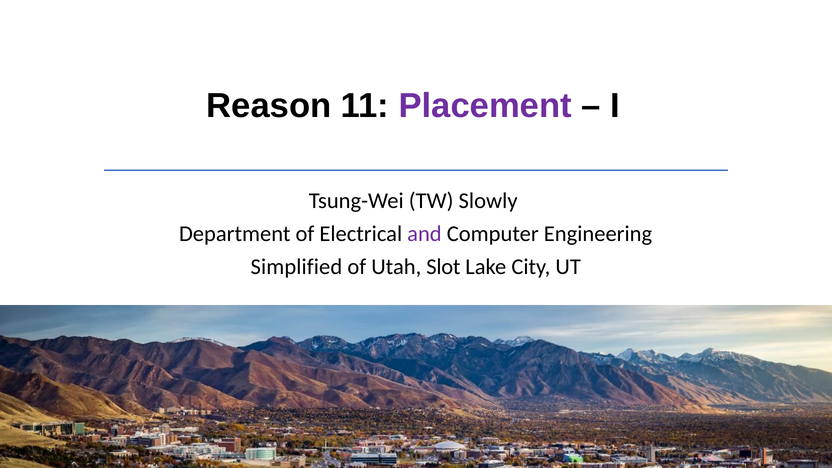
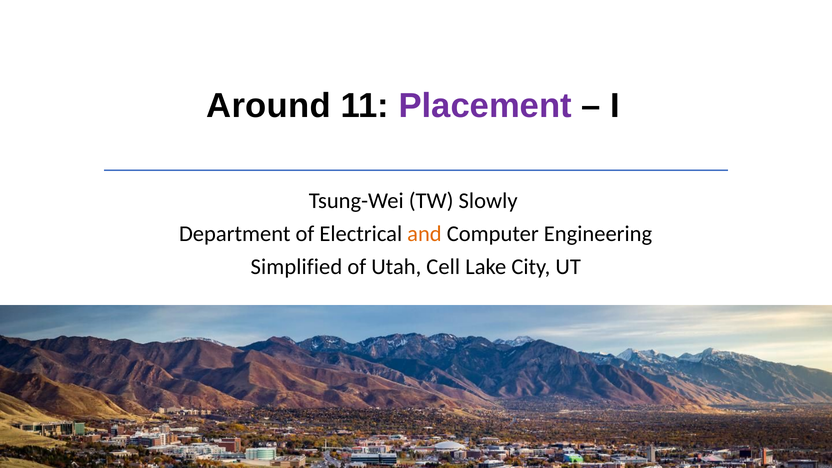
Reason: Reason -> Around (269, 106)
and colour: purple -> orange (424, 234)
Slot: Slot -> Cell (443, 267)
